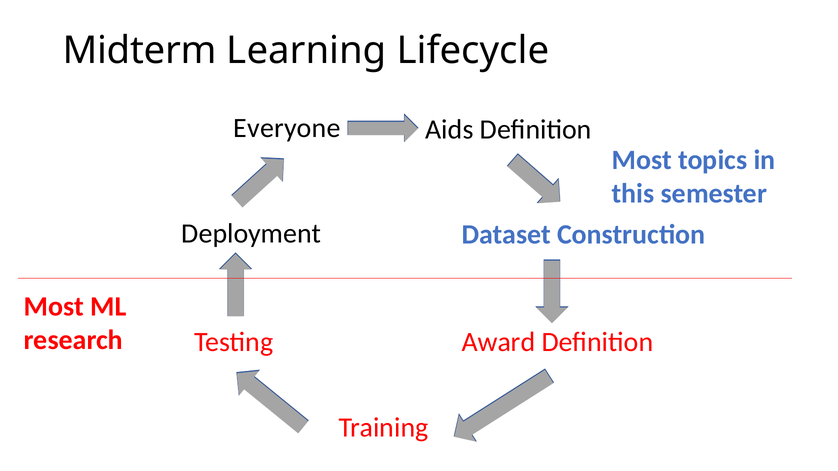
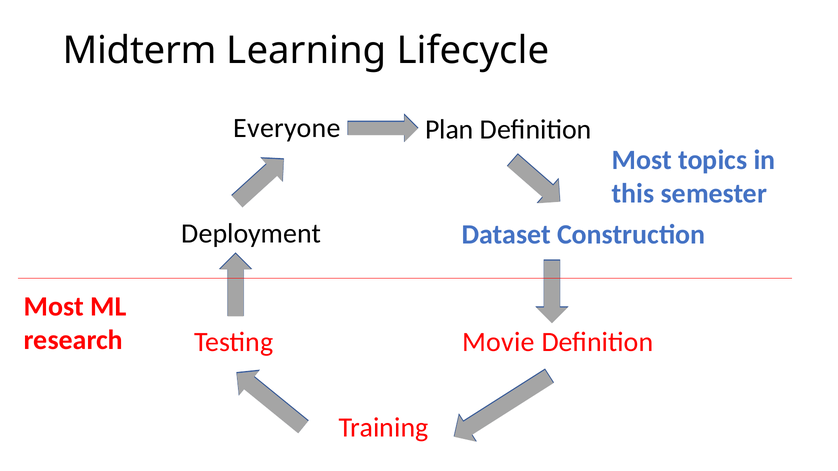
Aids: Aids -> Plan (449, 130)
Award: Award -> Movie (498, 342)
